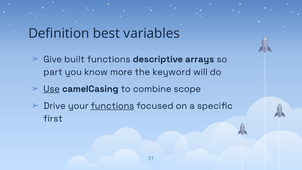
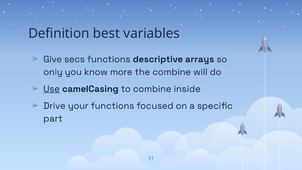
built: built -> secs (74, 59)
part: part -> only (53, 72)
the keyword: keyword -> combine (172, 72)
scope: scope -> inside (187, 89)
functions underline: present -> none (112, 106)
first: first -> part (53, 118)
